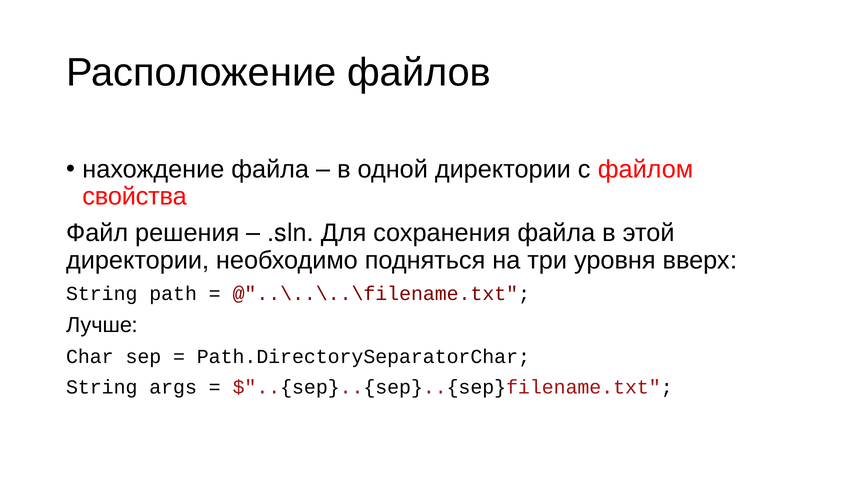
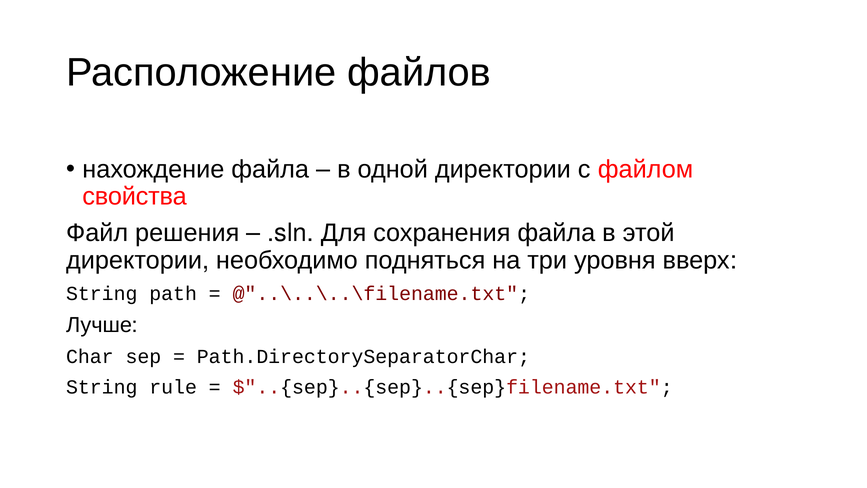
args: args -> rule (173, 387)
